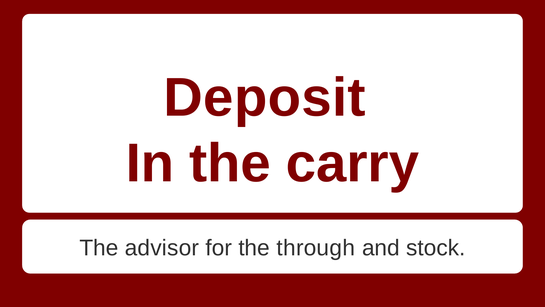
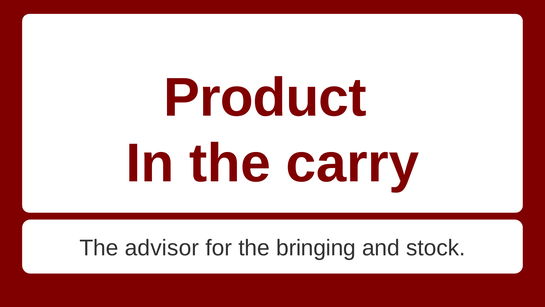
Deposit: Deposit -> Product (265, 98)
through: through -> bringing (316, 248)
